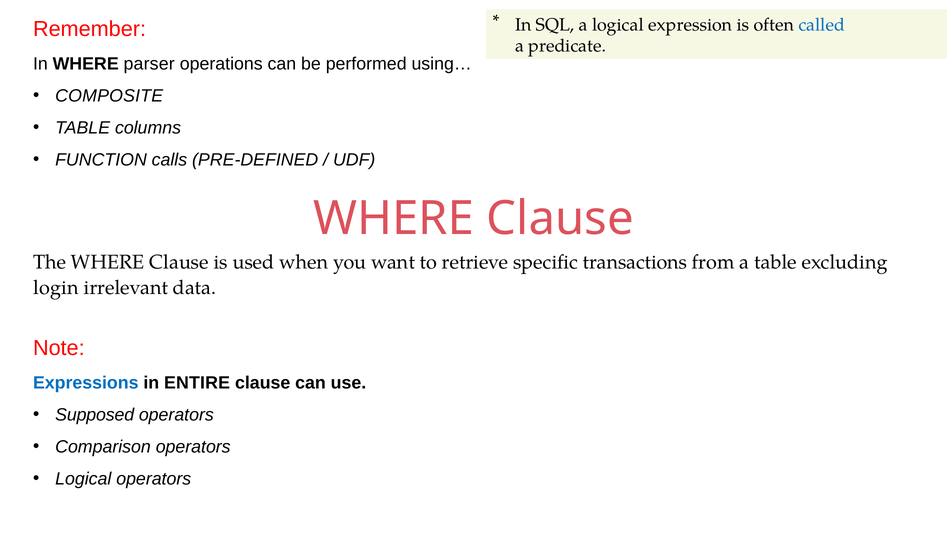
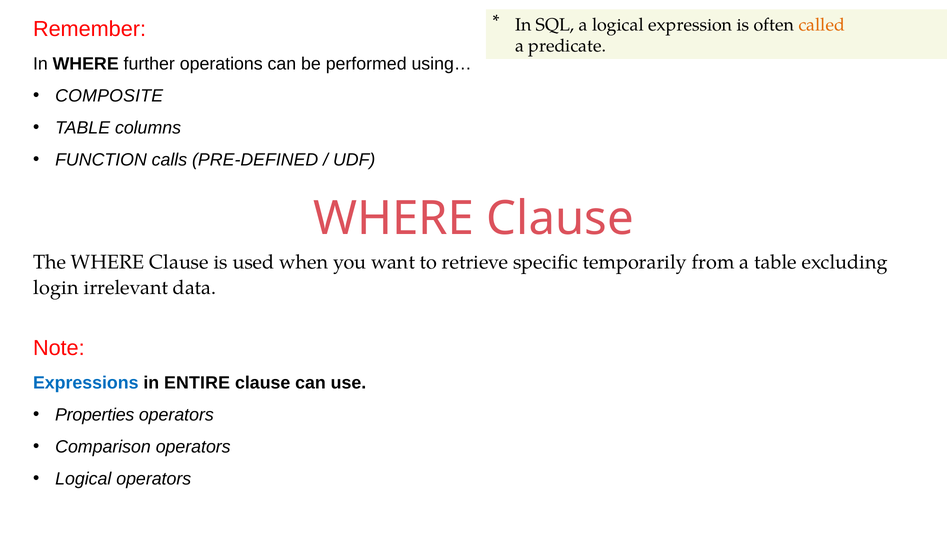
called colour: blue -> orange (822, 25)
parser: parser -> further (149, 64)
transactions: transactions -> temporarily (635, 262)
Supposed: Supposed -> Properties (95, 415)
